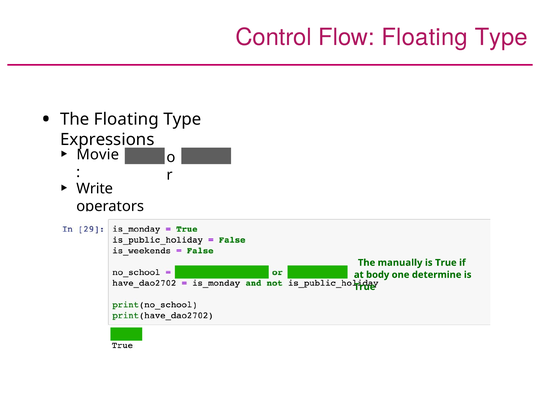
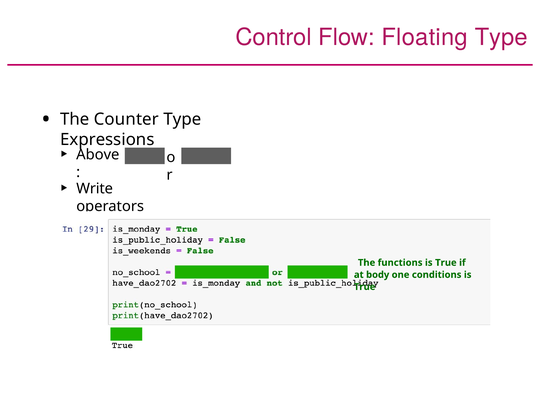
The Floating: Floating -> Counter (126, 119)
Movie: Movie -> Above (98, 154)
manually: manually -> functions (400, 263)
determine: determine -> conditions (437, 275)
